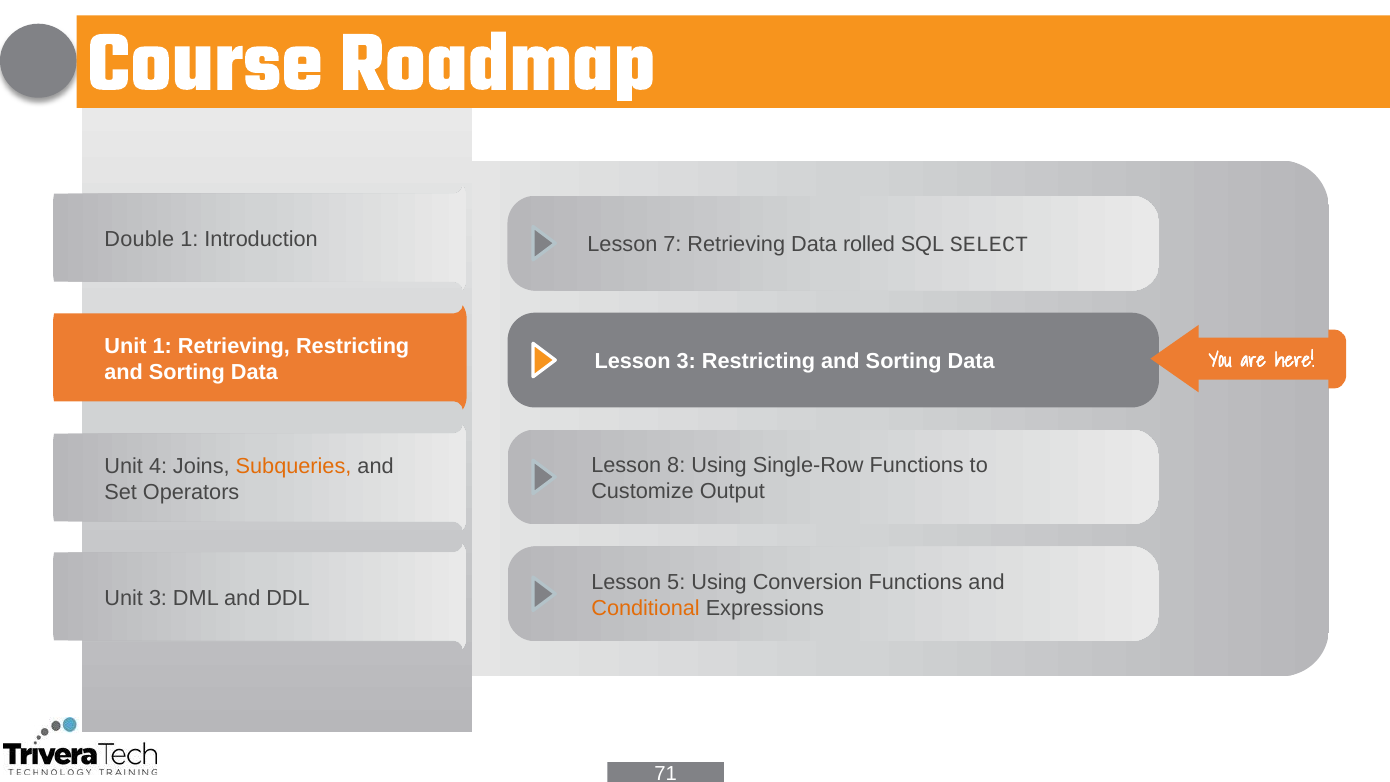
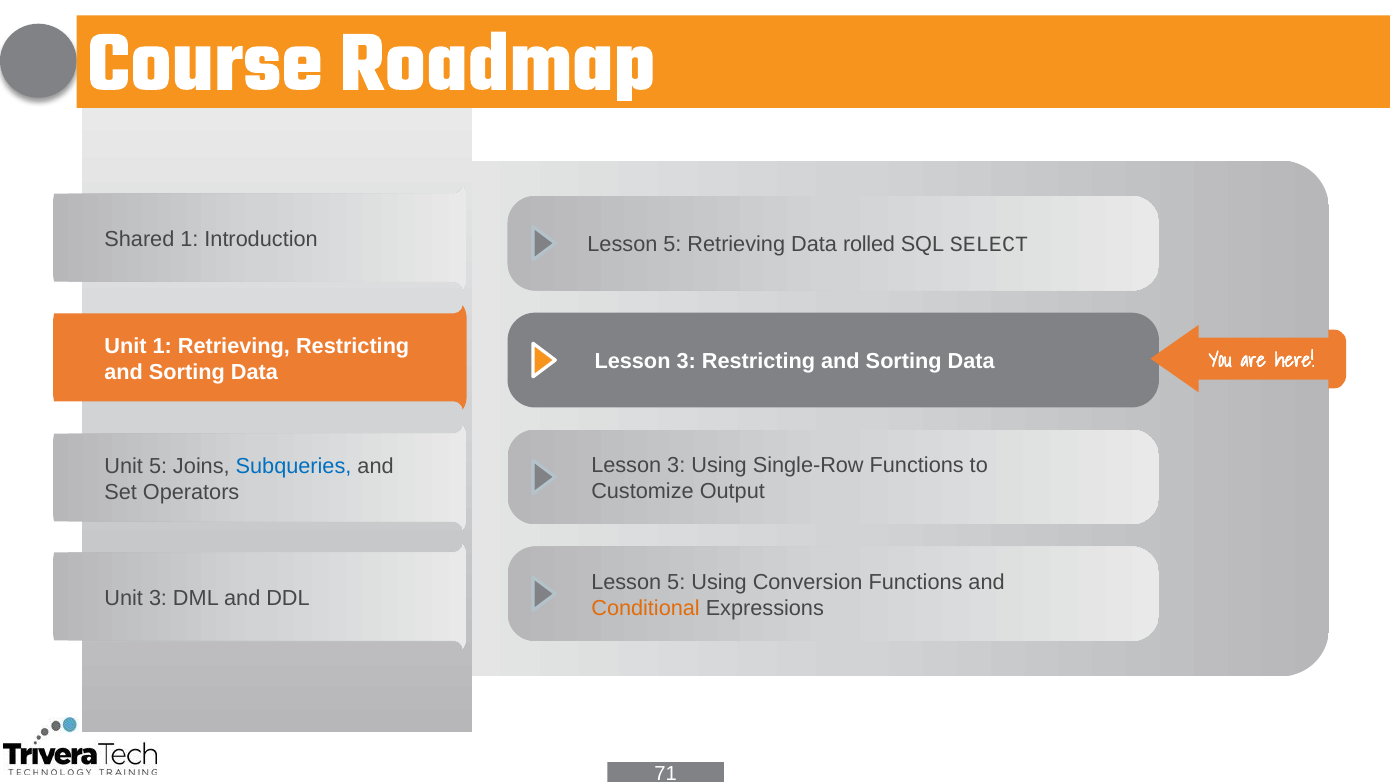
Double: Double -> Shared (139, 239)
7: 7 -> 5 (672, 245)
8: 8 -> 3 (676, 465)
Unit 4: 4 -> 5 (158, 466)
Subqueries colour: orange -> blue (294, 466)
